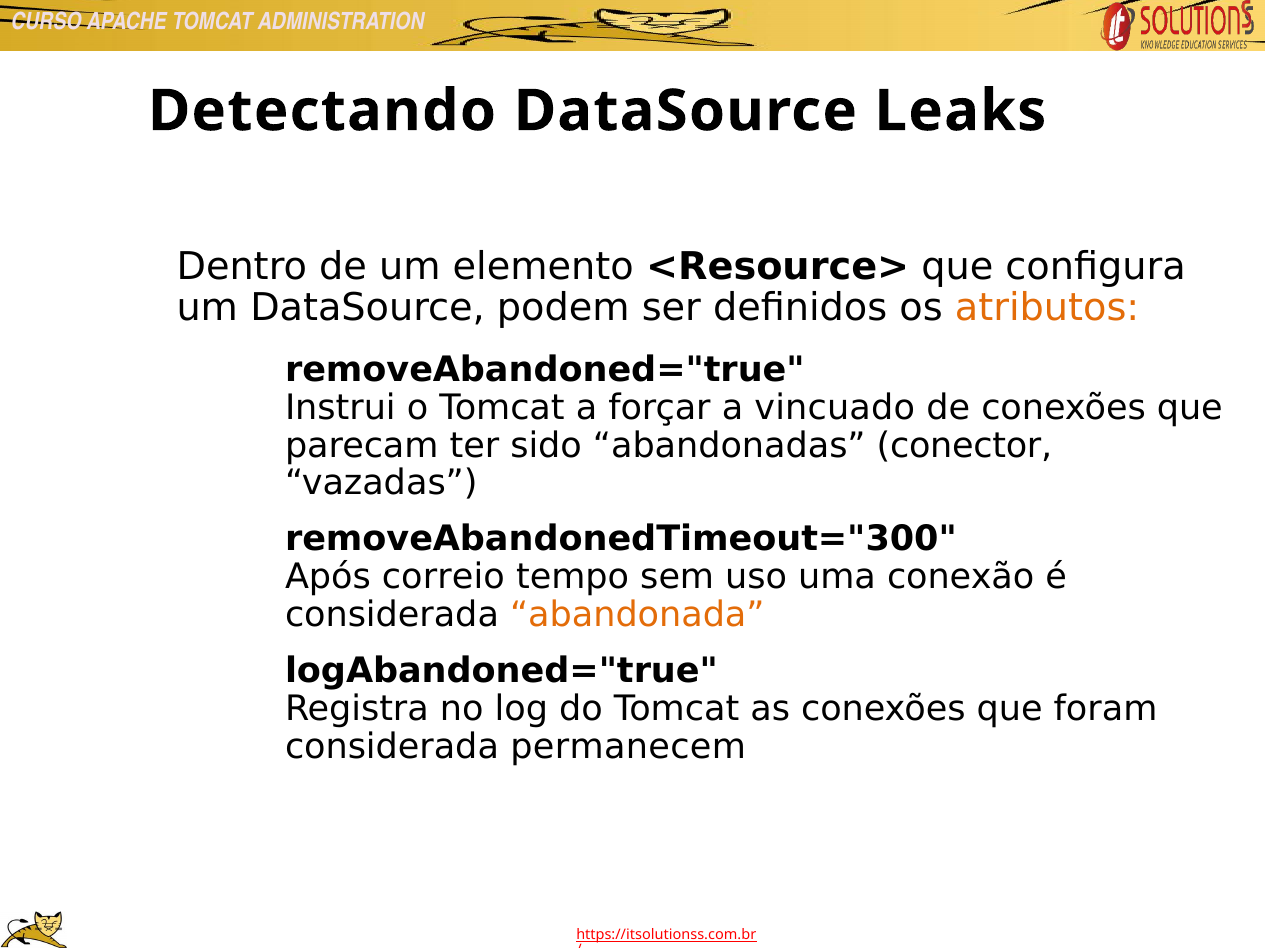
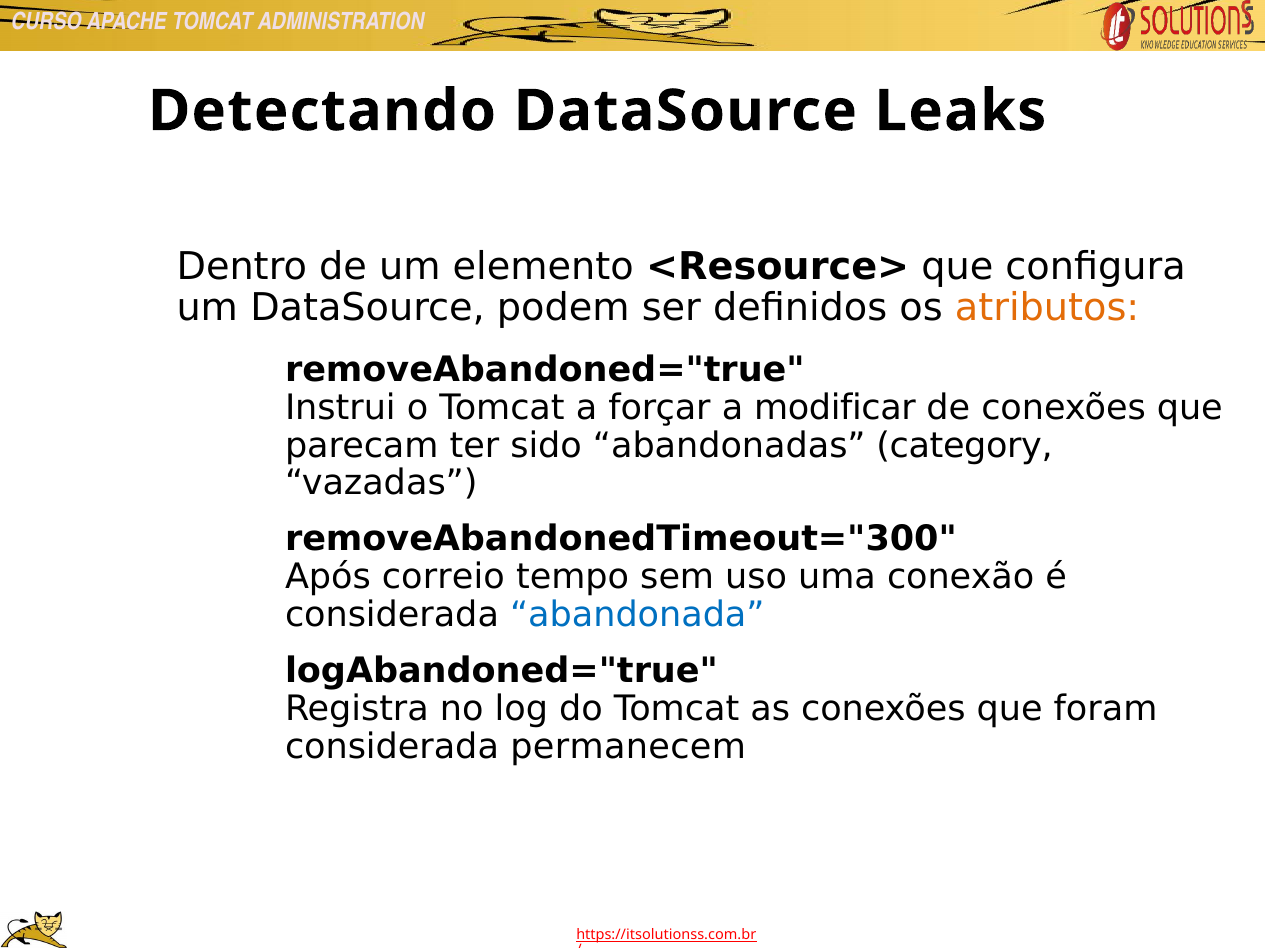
vincuado: vincuado -> modificar (835, 408)
conector: conector -> category (965, 446)
abandonada colour: orange -> blue (637, 615)
